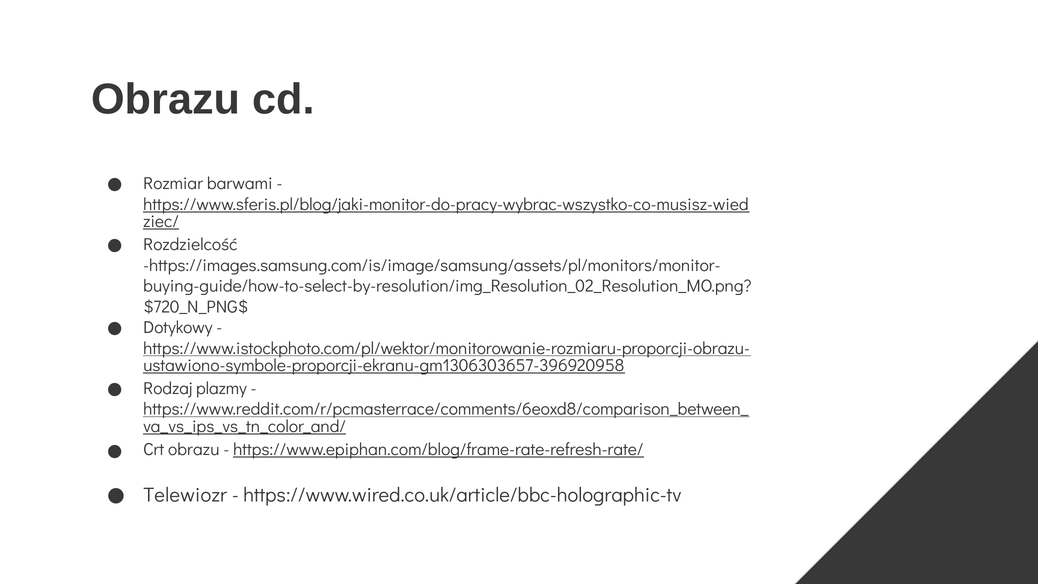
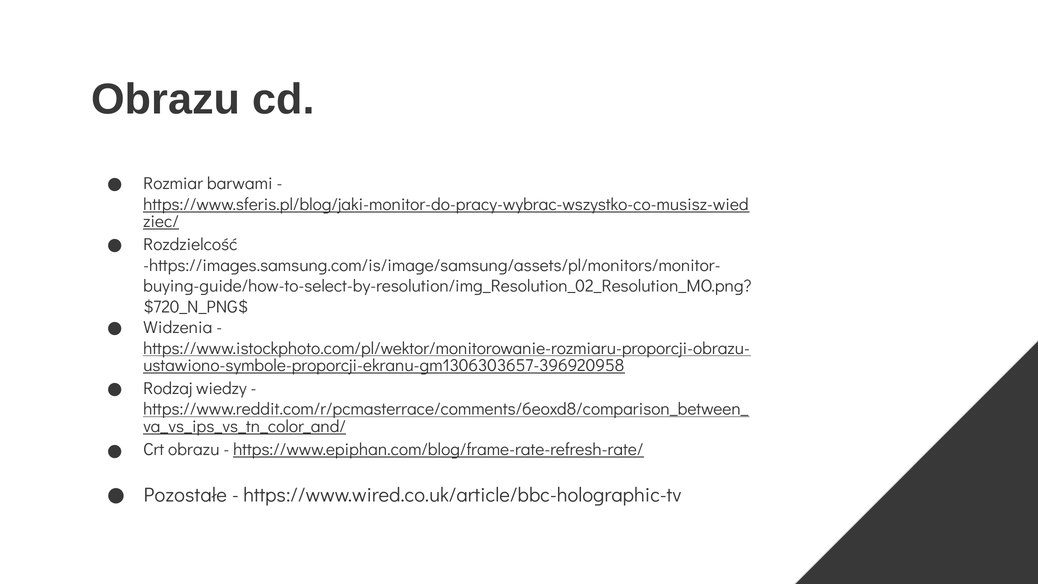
Dotykowy: Dotykowy -> Widzenia (178, 328)
plazmy: plazmy -> wiedzy (221, 388)
Telewiozr: Telewiozr -> Pozostałe (185, 495)
